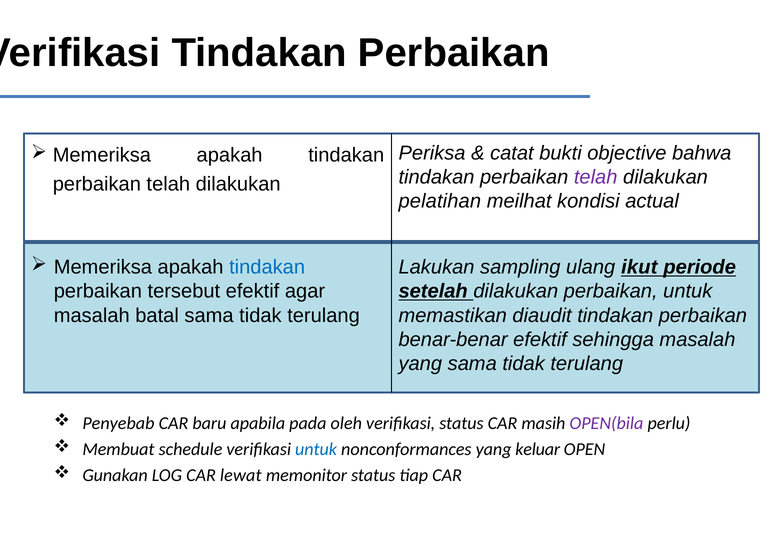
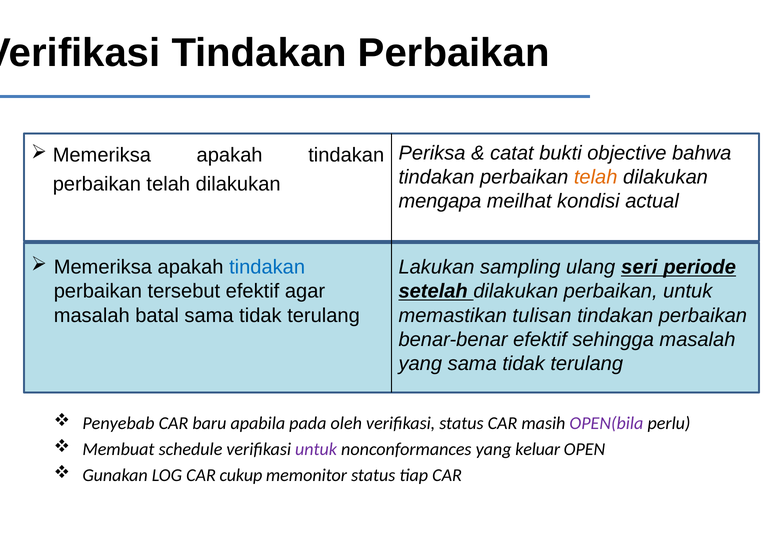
telah colour: purple -> orange (596, 177)
pelatihan: pelatihan -> mengapa (440, 201)
ikut: ikut -> seri (639, 267)
diaudit: diaudit -> tulisan (542, 315)
untuk colour: blue -> purple (316, 450)
lewat: lewat -> cukup (241, 476)
